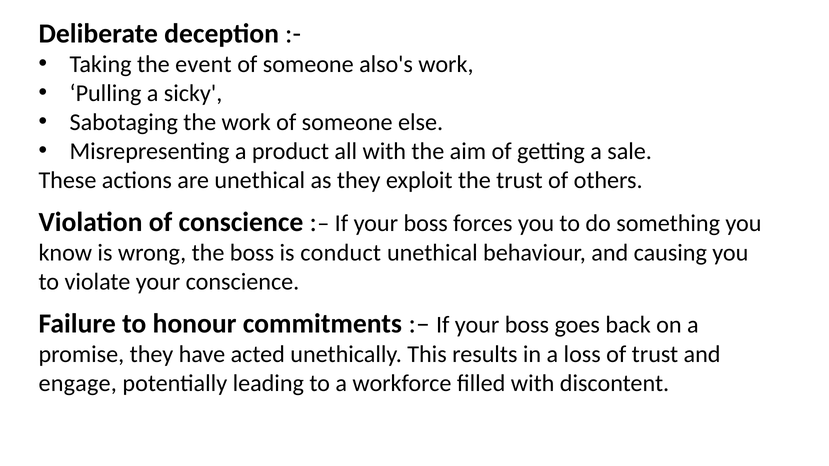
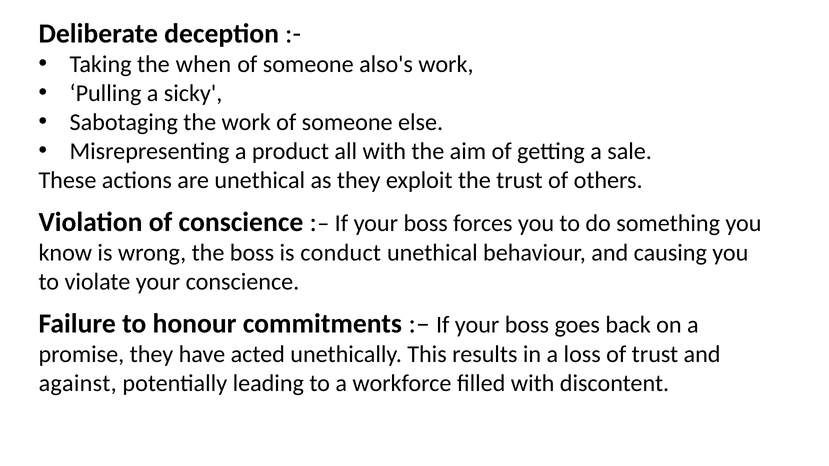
event: event -> when (203, 64)
engage: engage -> against (78, 384)
